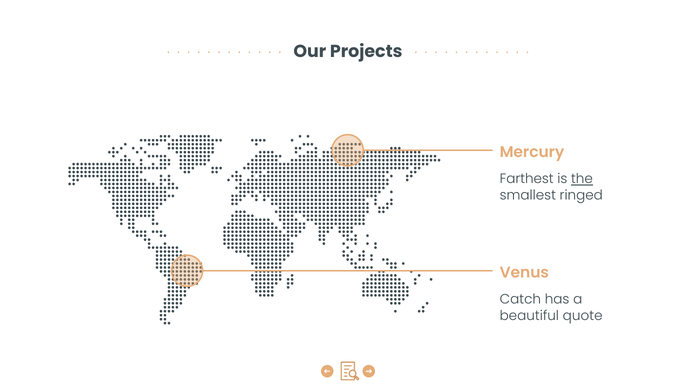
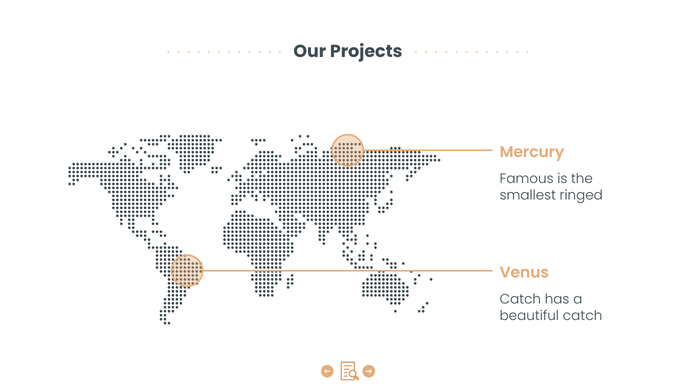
Farthest: Farthest -> Famous (527, 179)
the underline: present -> none (582, 179)
beautiful quote: quote -> catch (583, 315)
